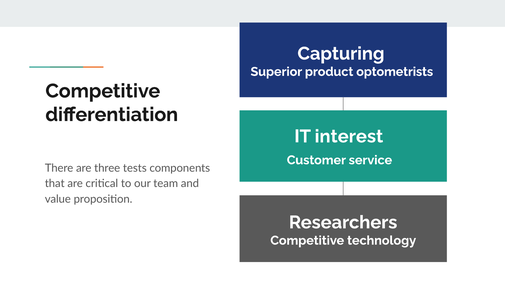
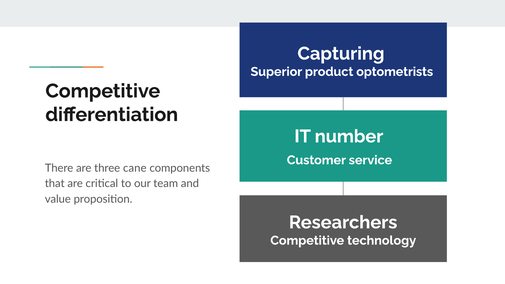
interest: interest -> number (349, 136)
tests: tests -> cane (135, 168)
